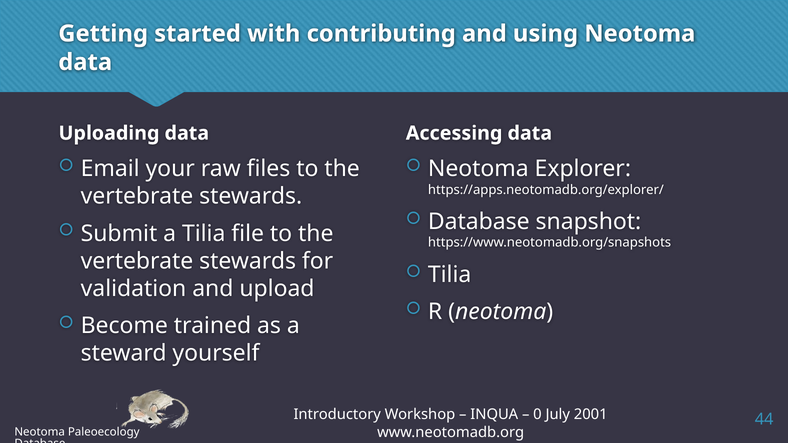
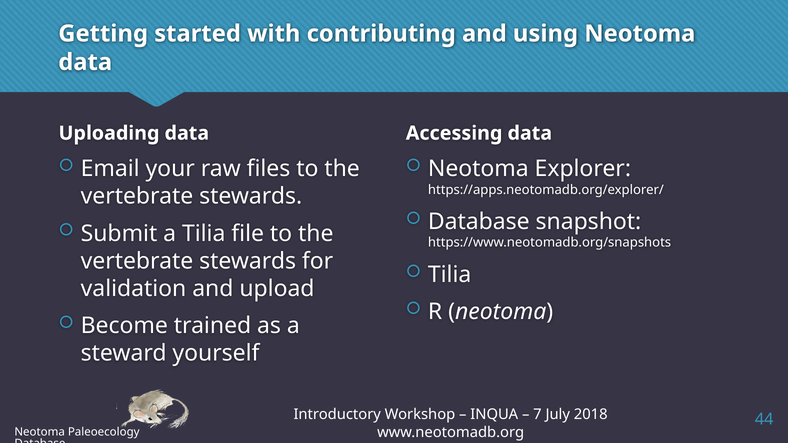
0: 0 -> 7 (537, 415)
2001: 2001 -> 2018 (591, 415)
